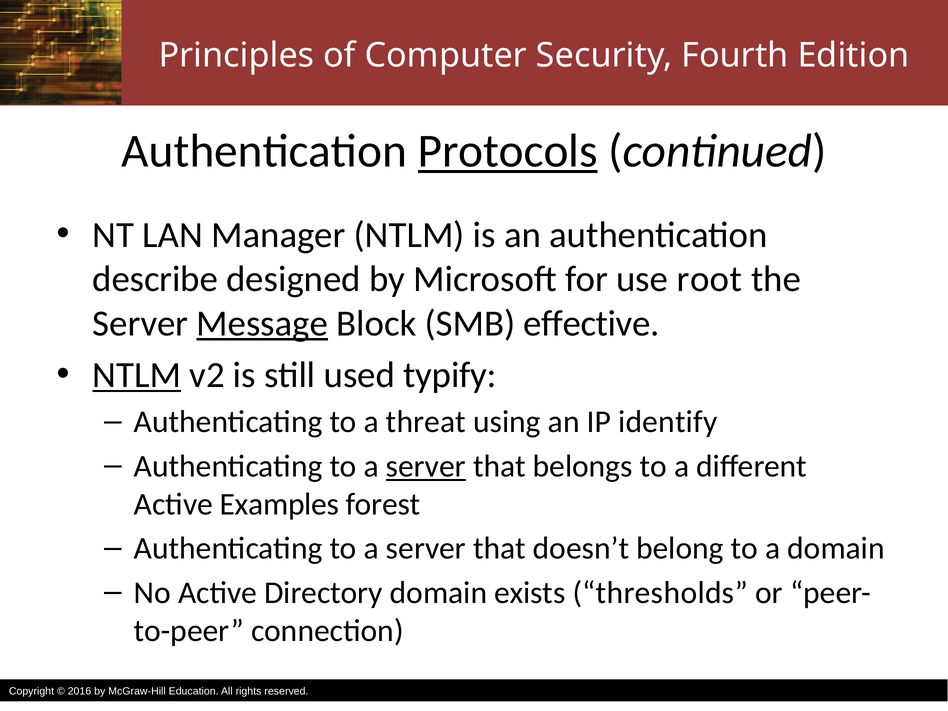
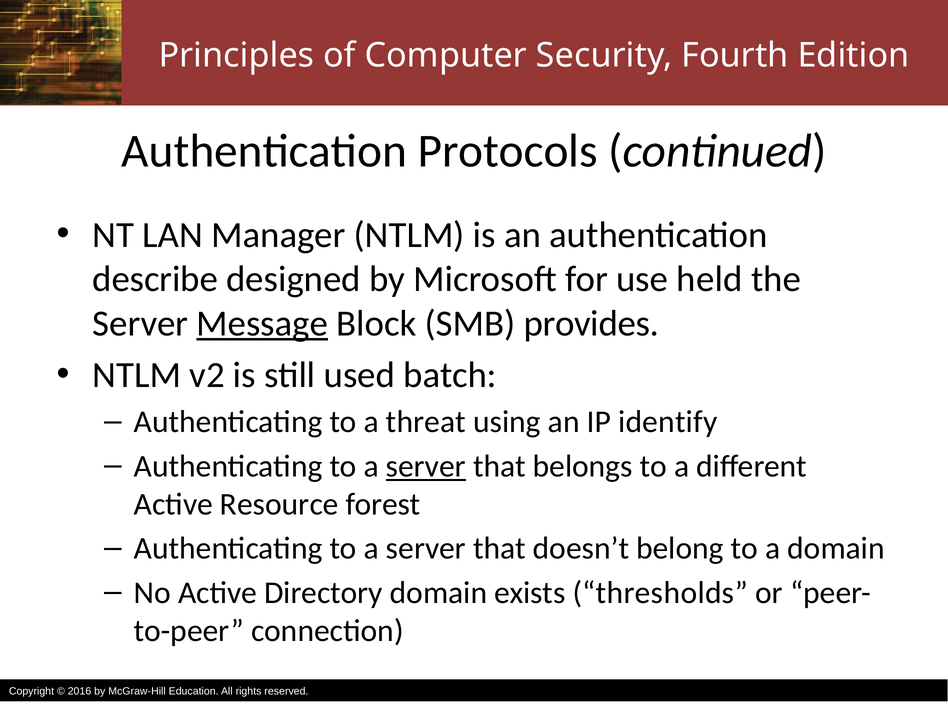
Protocols underline: present -> none (508, 151)
root: root -> held (710, 279)
effective: effective -> provides (591, 323)
NTLM underline: present -> none (137, 375)
typify: typify -> batch (450, 375)
Examples: Examples -> Resource (279, 504)
